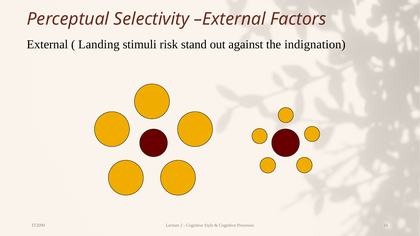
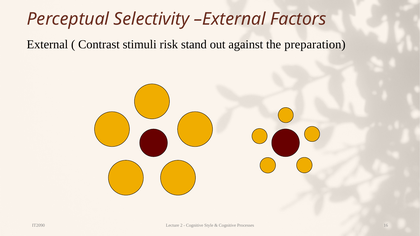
Landing: Landing -> Contrast (99, 44)
indignation: indignation -> preparation (315, 44)
